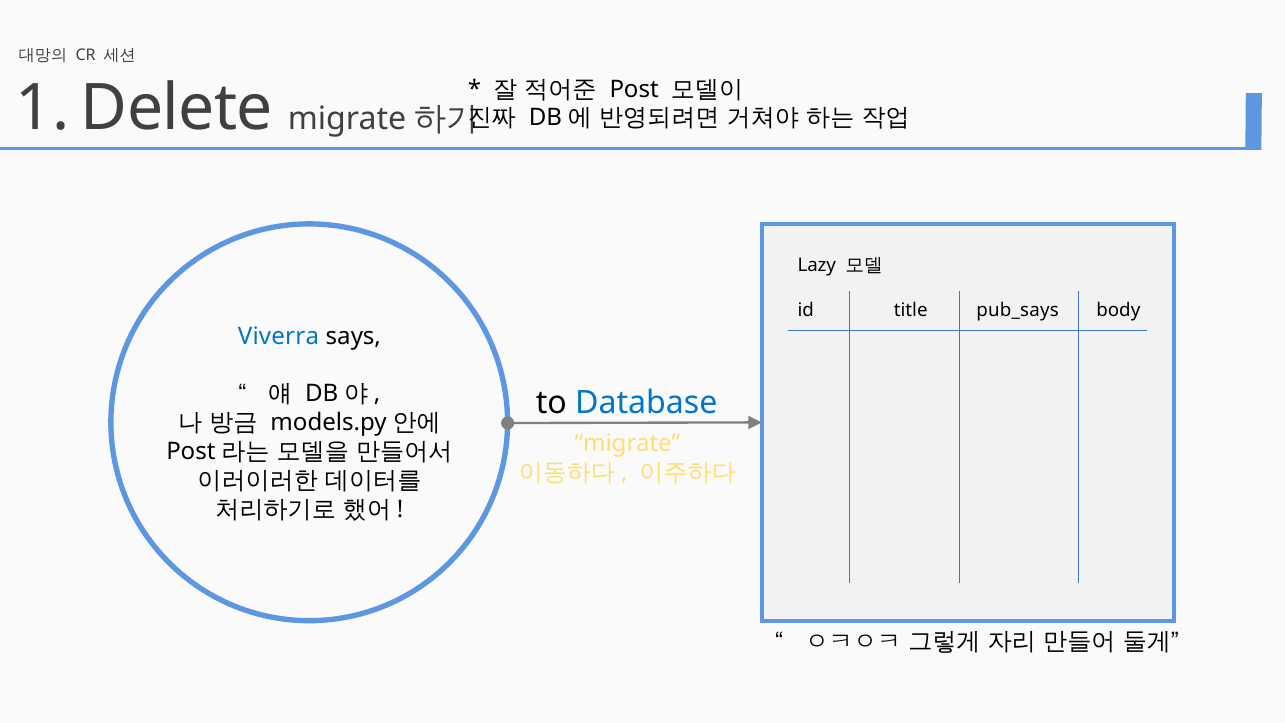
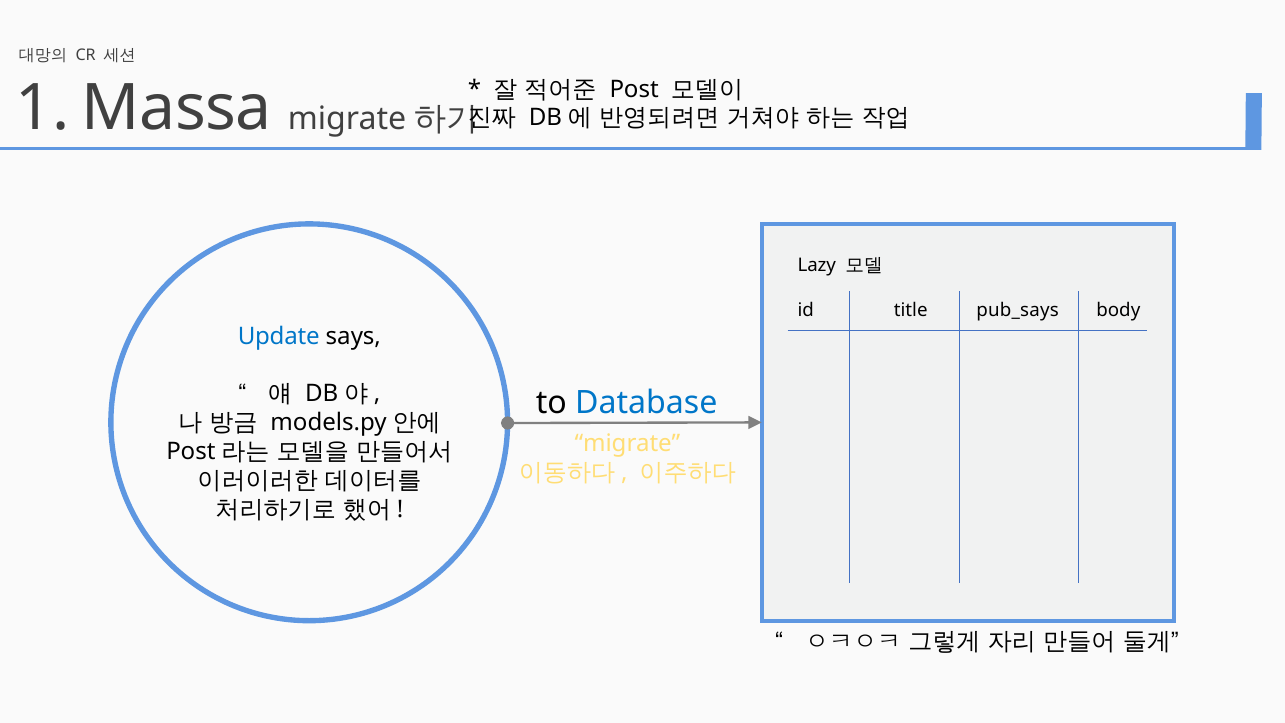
Delete: Delete -> Massa (177, 109)
Viverra: Viverra -> Update (279, 336)
